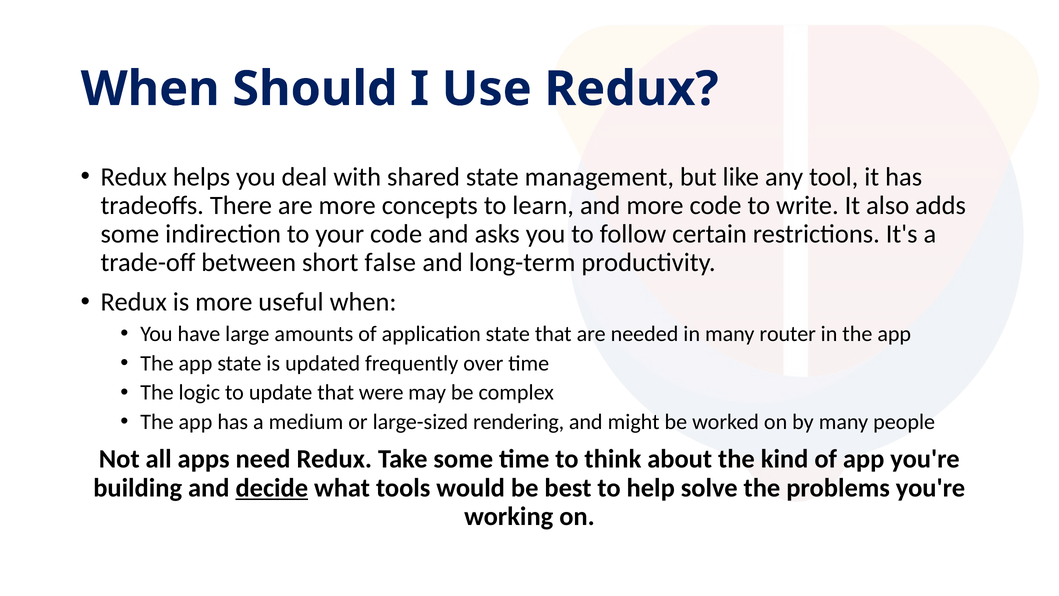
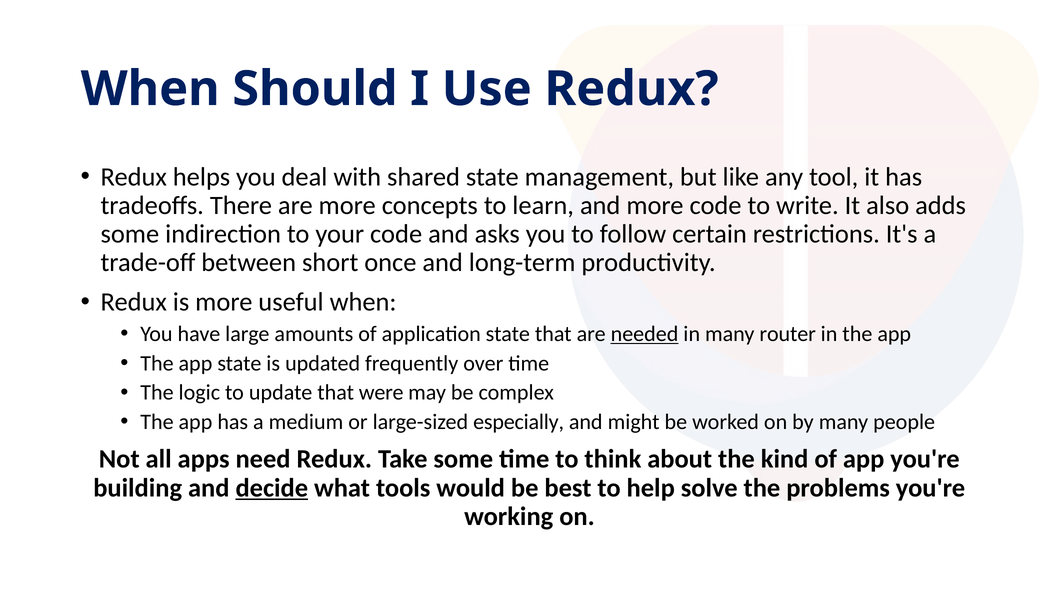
false: false -> once (390, 262)
needed underline: none -> present (645, 334)
rendering: rendering -> especially (519, 422)
